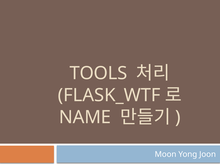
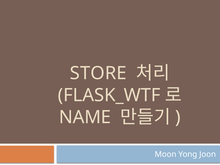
TOOLS: TOOLS -> STORE (98, 73)
